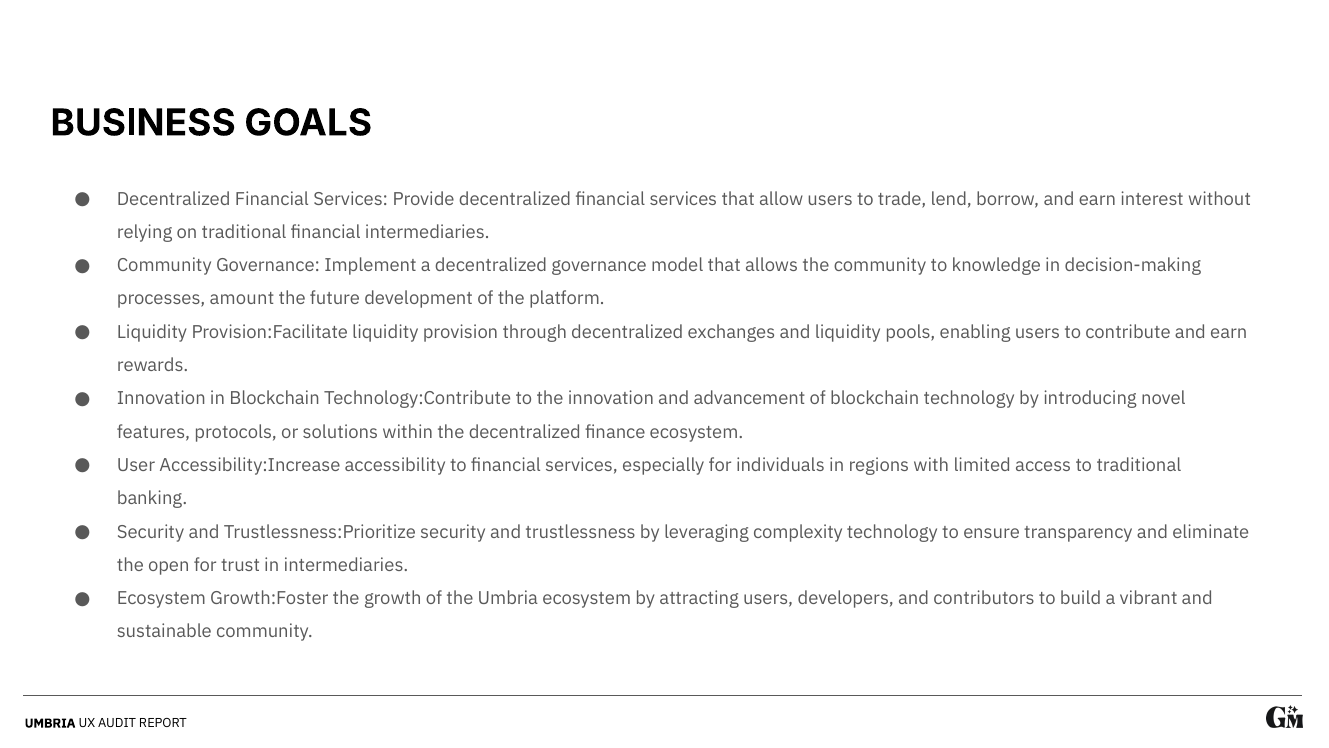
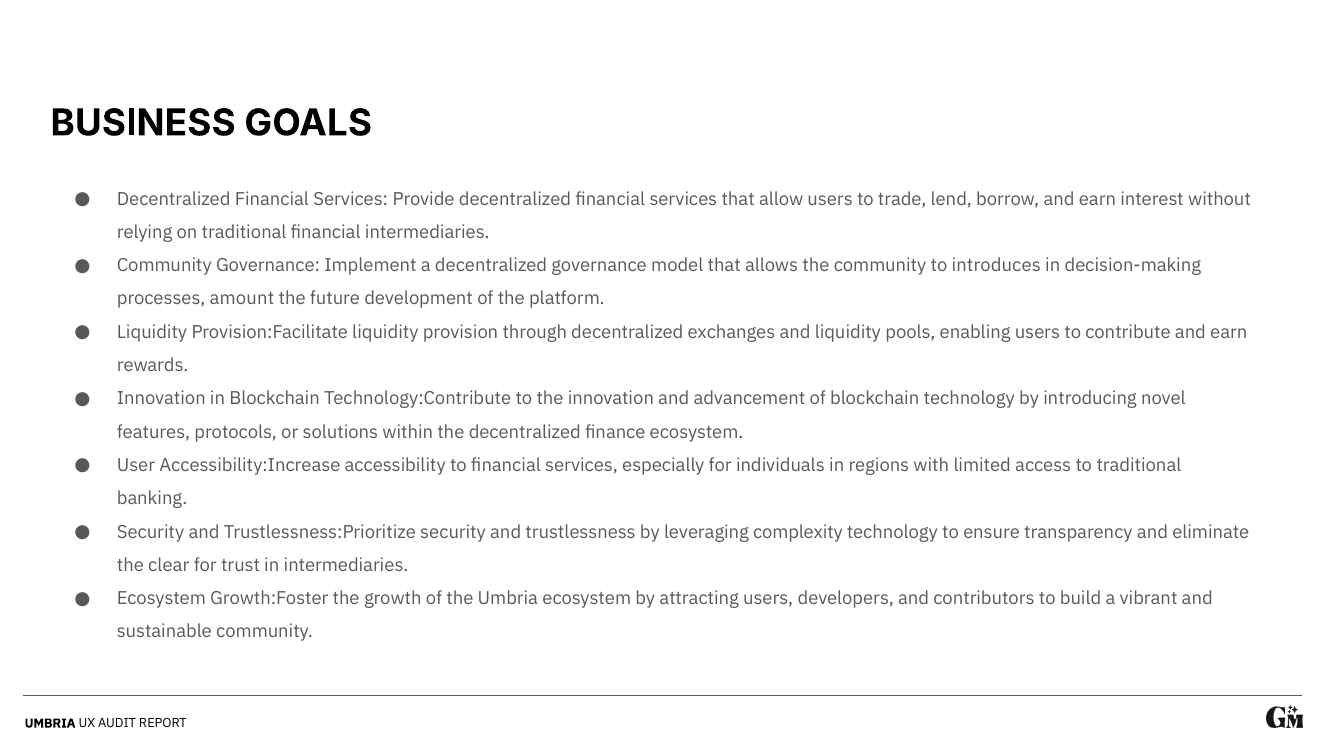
knowledge: knowledge -> introduces (996, 265)
open: open -> clear (169, 565)
